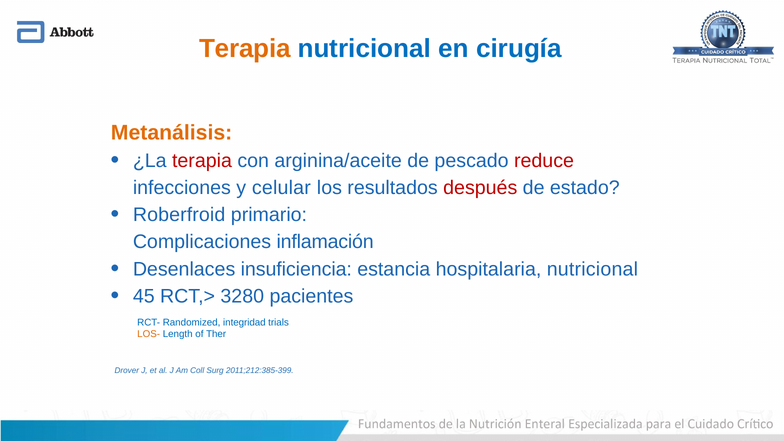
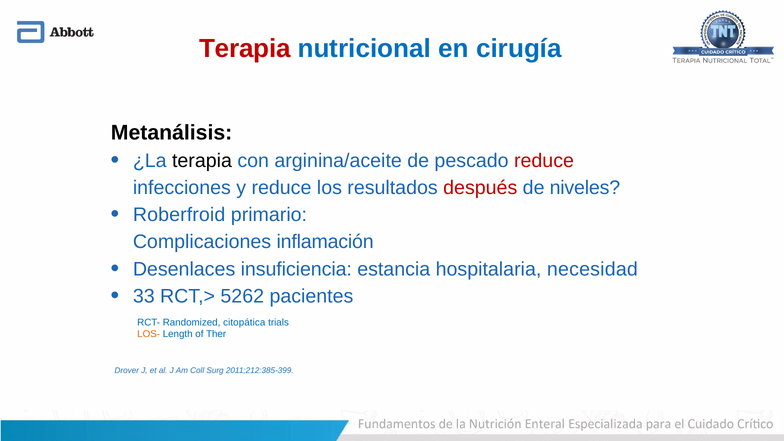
Terapia colour: orange -> red (245, 49)
Metanálisis colour: orange -> black (172, 133)
terapia colour: red -> black (202, 161)
y celular: celular -> reduce (281, 188)
estado: estado -> niveles (585, 188)
hospitalaria nutricional: nutricional -> necesidad (592, 269)
45: 45 -> 33 (144, 296)
3280: 3280 -> 5262 (242, 296)
integridad: integridad -> citopática (244, 322)
